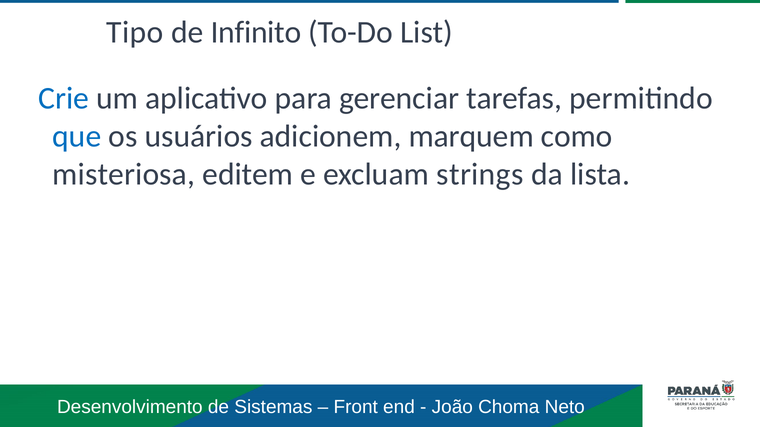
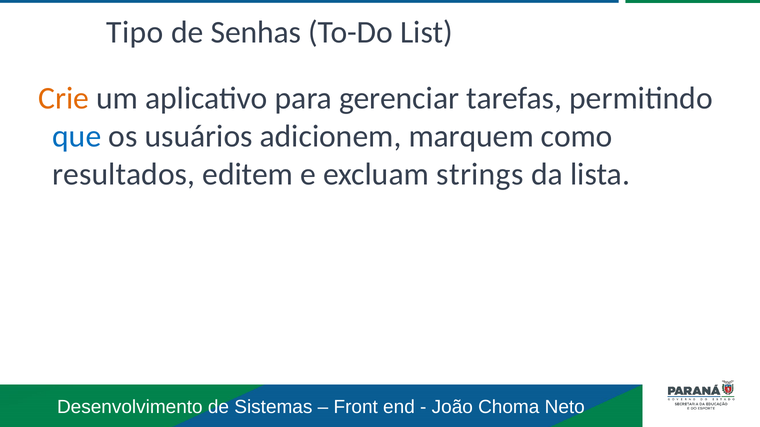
Infinito: Infinito -> Senhas (256, 32)
Crie colour: blue -> orange (64, 98)
misteriosa: misteriosa -> resultados (124, 174)
